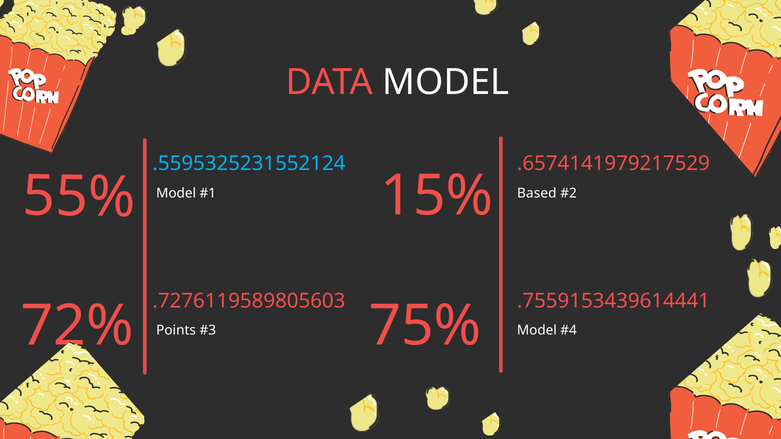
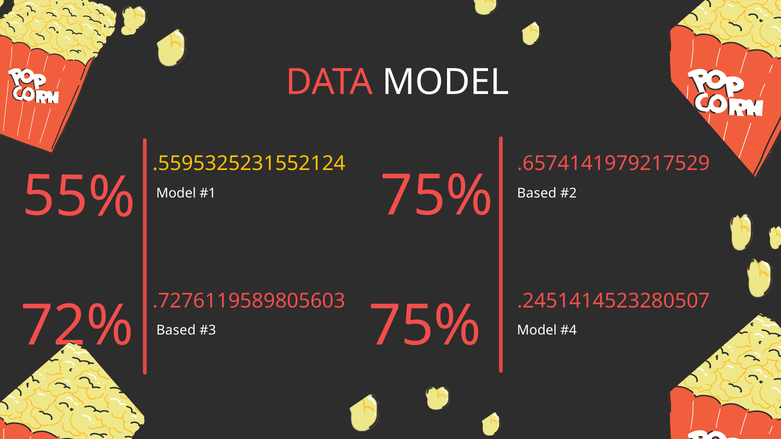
.5595325231552124 colour: light blue -> yellow (249, 164)
15%: 15% -> 75% (437, 196)
.7559153439614441: .7559153439614441 -> .2451414523280507 (613, 301)
Points: Points -> Based (176, 331)
